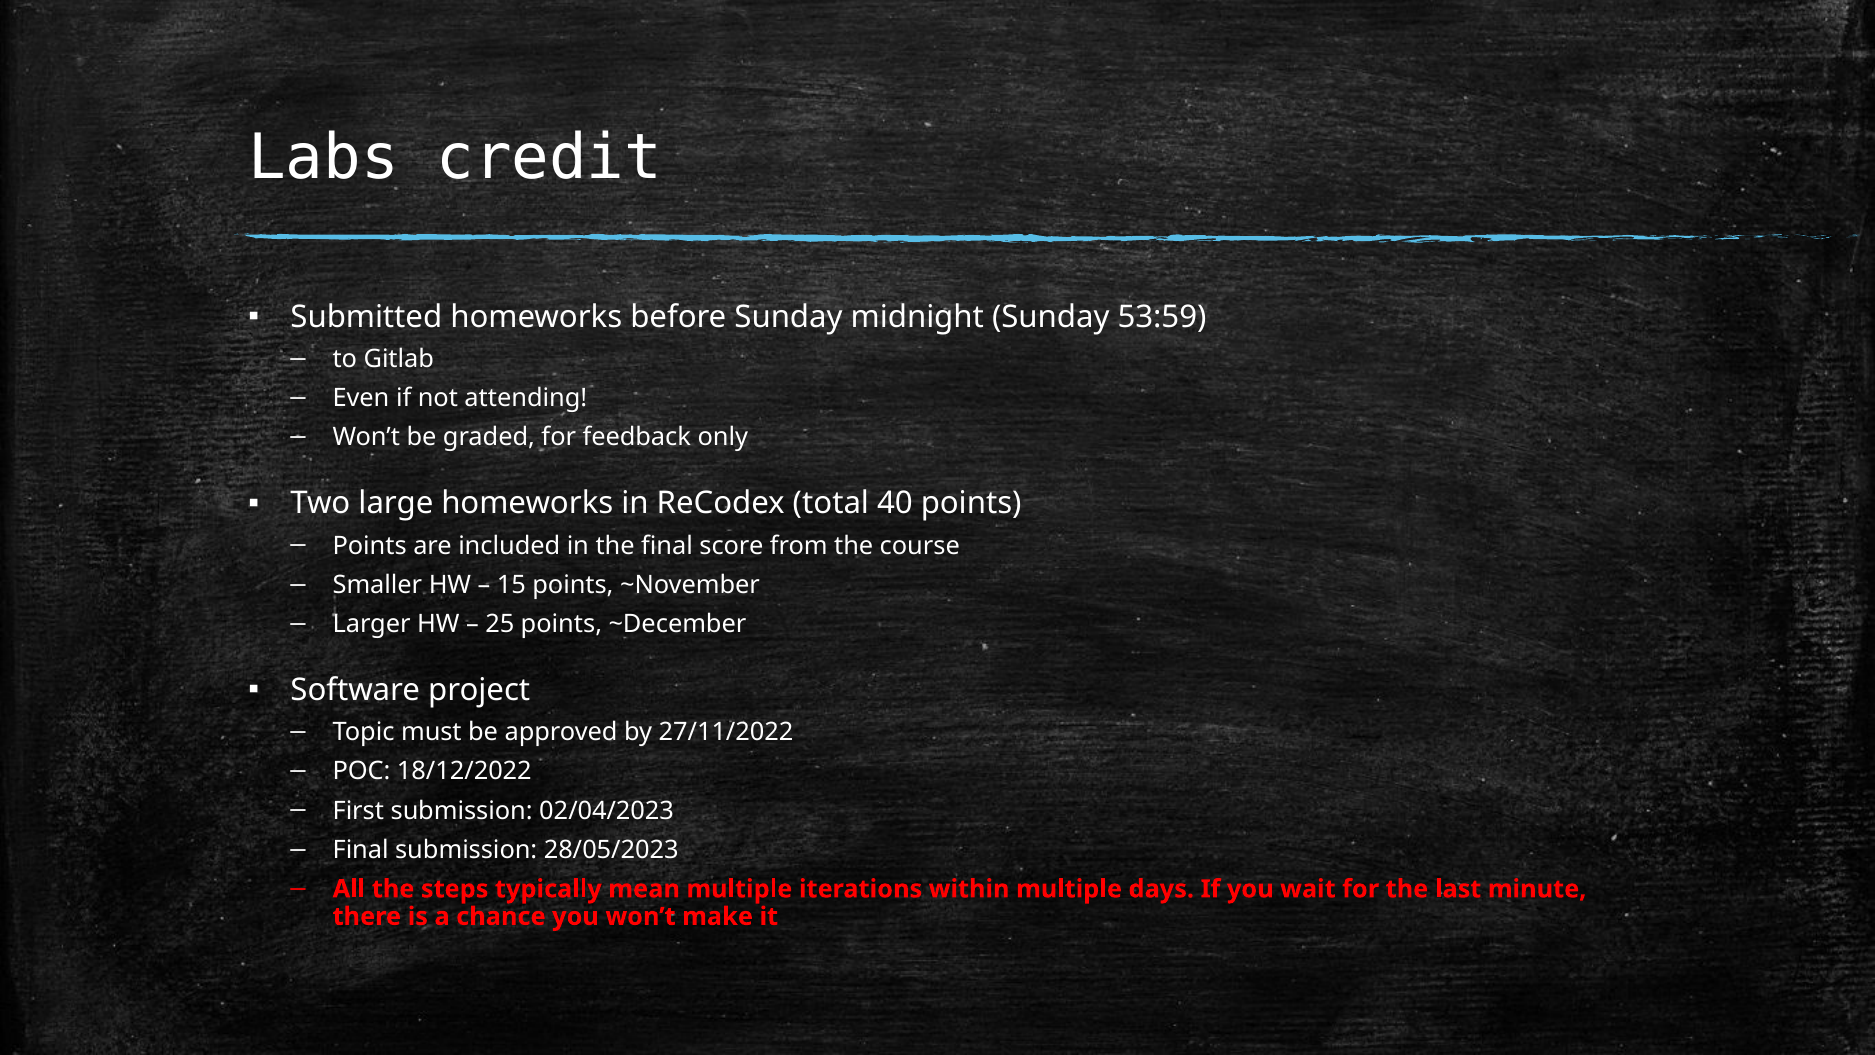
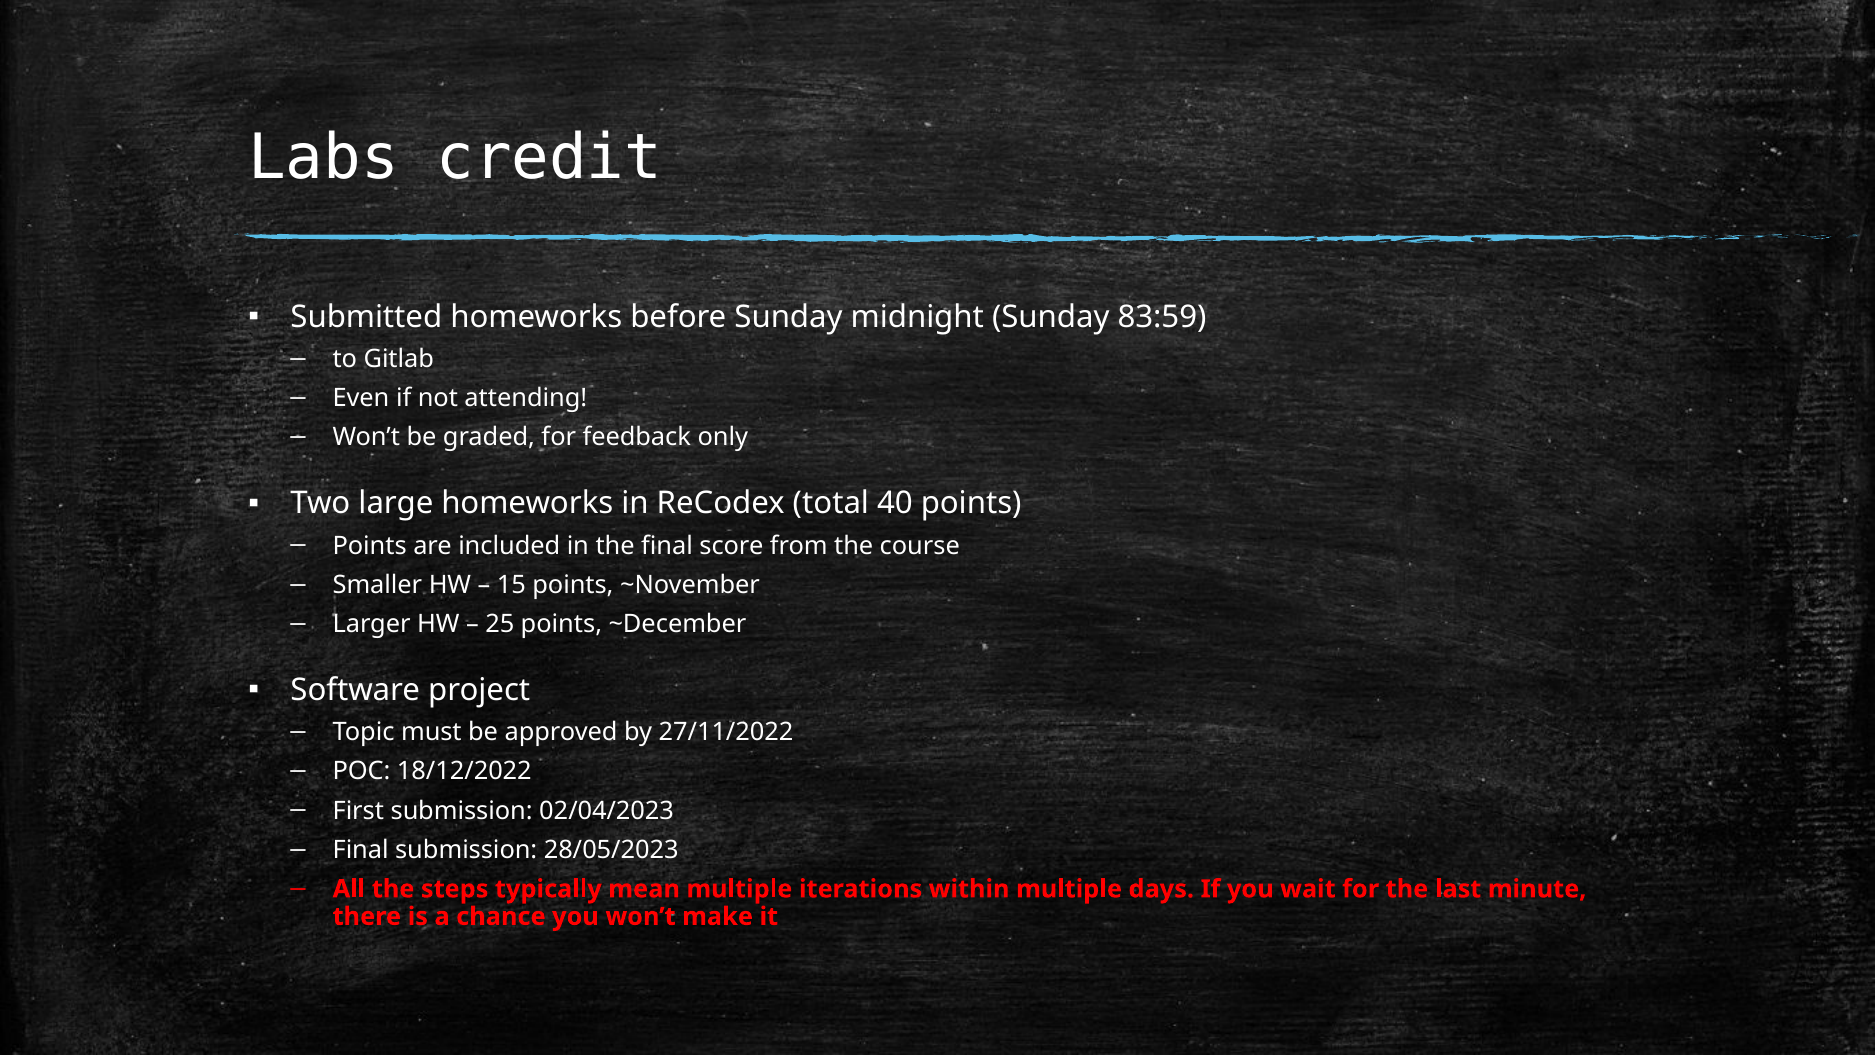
53:59: 53:59 -> 83:59 (1162, 317)
